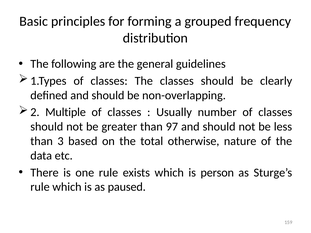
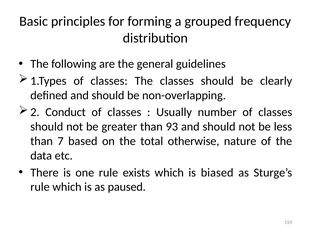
Multiple: Multiple -> Conduct (66, 112)
97: 97 -> 93 (172, 127)
3: 3 -> 7 (61, 141)
person: person -> biased (217, 173)
